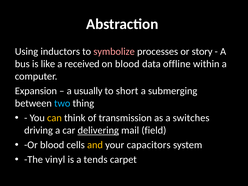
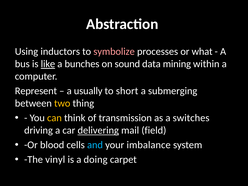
story: story -> what (202, 52)
like underline: none -> present (48, 64)
received: received -> bunches (82, 64)
on blood: blood -> sound (127, 64)
offline: offline -> mining (177, 64)
Expansion: Expansion -> Represent (36, 91)
two colour: light blue -> yellow (62, 103)
and colour: yellow -> light blue (95, 145)
capacitors: capacitors -> imbalance (149, 145)
tends: tends -> doing (96, 160)
